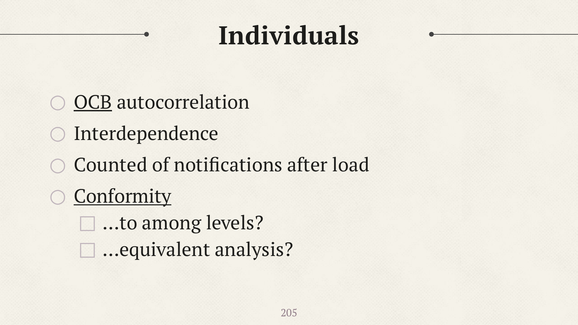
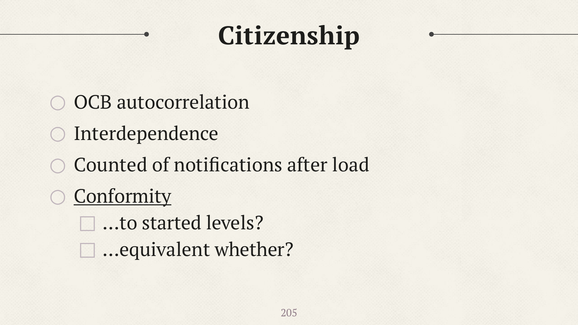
Individuals: Individuals -> Citizenship (289, 36)
OCB underline: present -> none (93, 102)
among: among -> started (172, 223)
analysis: analysis -> whether (254, 250)
